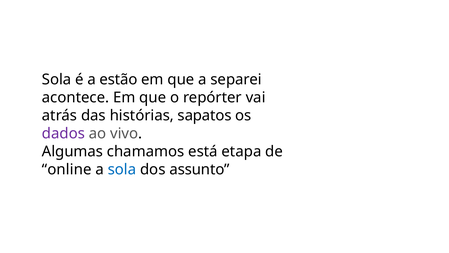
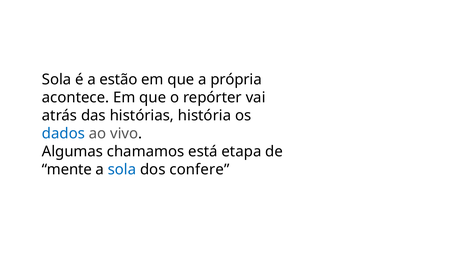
separei: separei -> própria (236, 79)
sapatos: sapatos -> história (205, 115)
dados colour: purple -> blue (63, 133)
online: online -> mente (67, 169)
assunto: assunto -> confere (199, 169)
